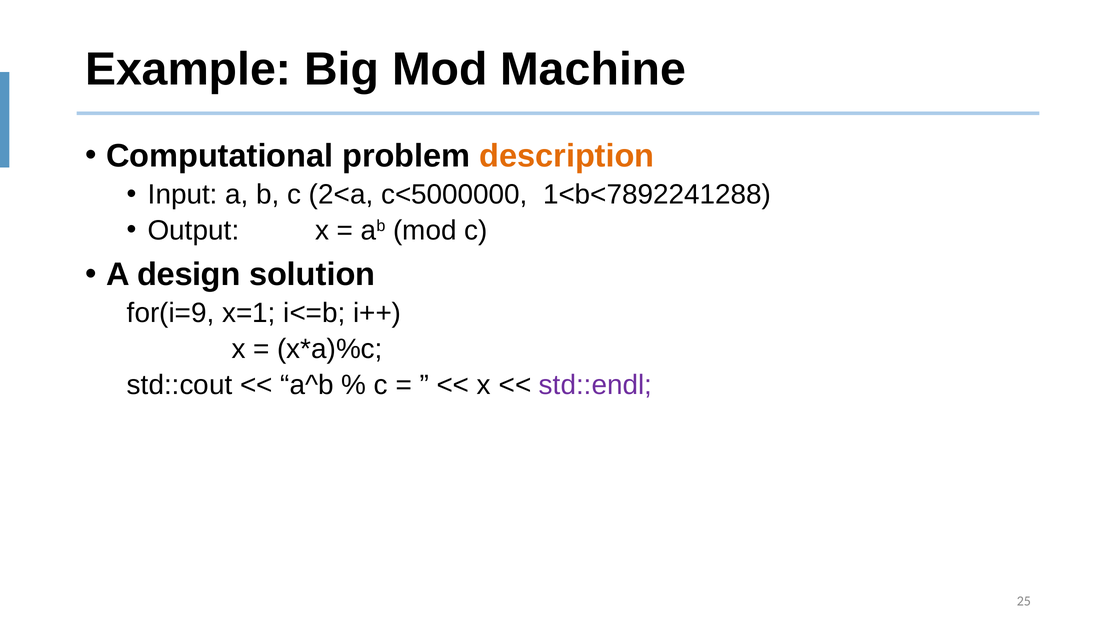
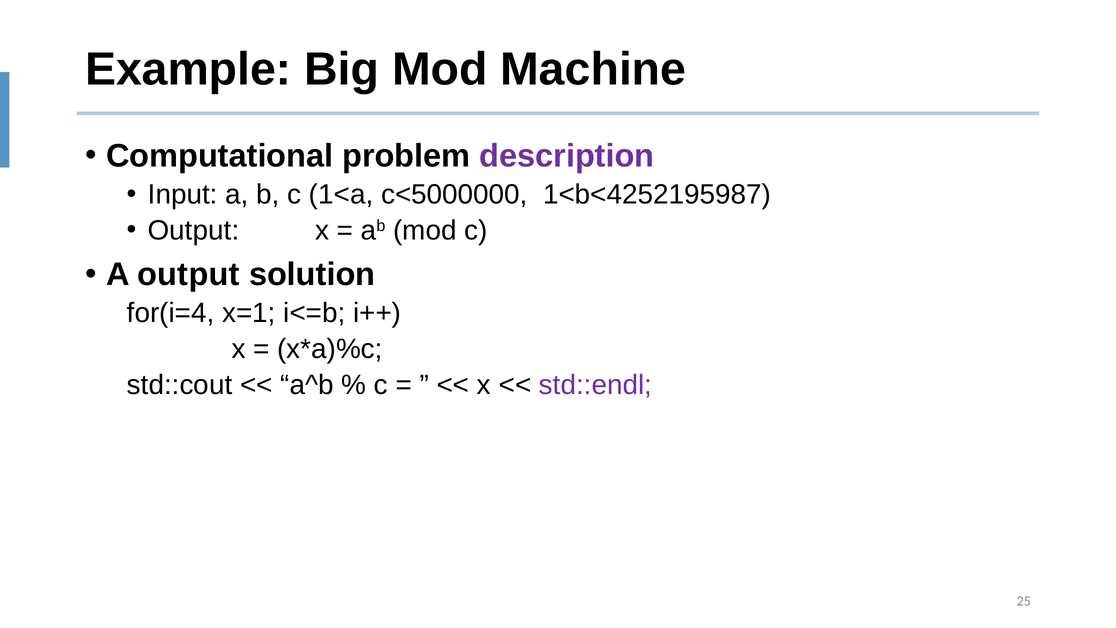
description colour: orange -> purple (567, 156)
2<a: 2<a -> 1<a (341, 194)
1<b<7892241288: 1<b<7892241288 -> 1<b<4252195987 (657, 194)
A design: design -> output (188, 274)
for(i=9: for(i=9 -> for(i=4 (171, 313)
